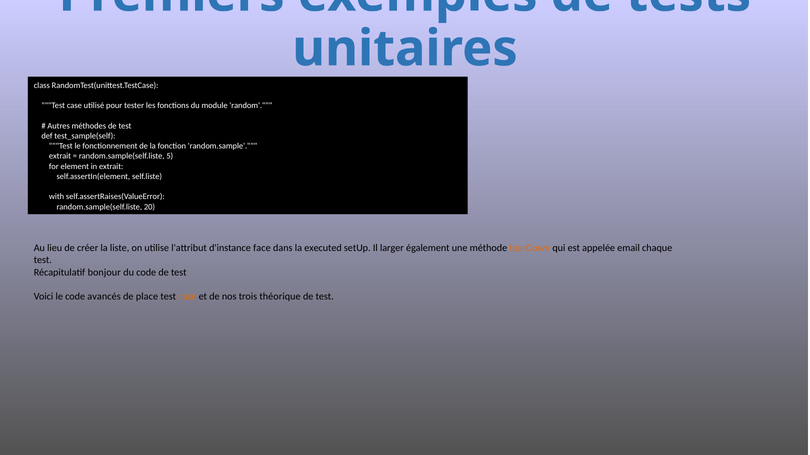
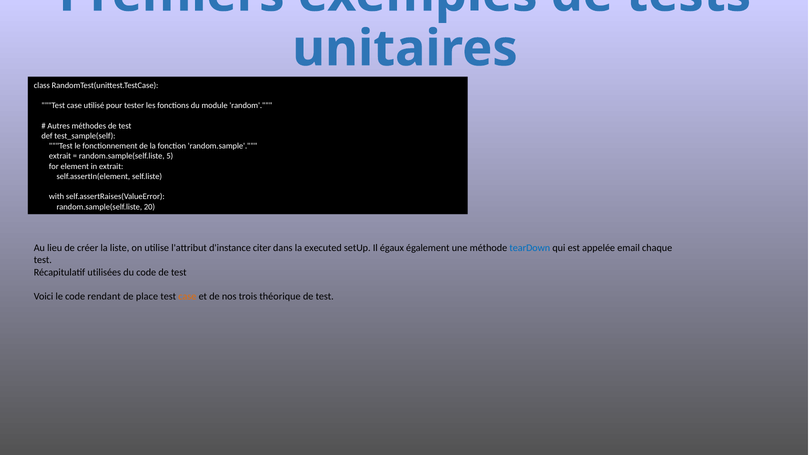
face: face -> citer (262, 248)
larger: larger -> égaux (392, 248)
tearDown colour: orange -> blue (530, 248)
bonjour: bonjour -> utilisées (104, 273)
avancés: avancés -> rendant (104, 297)
